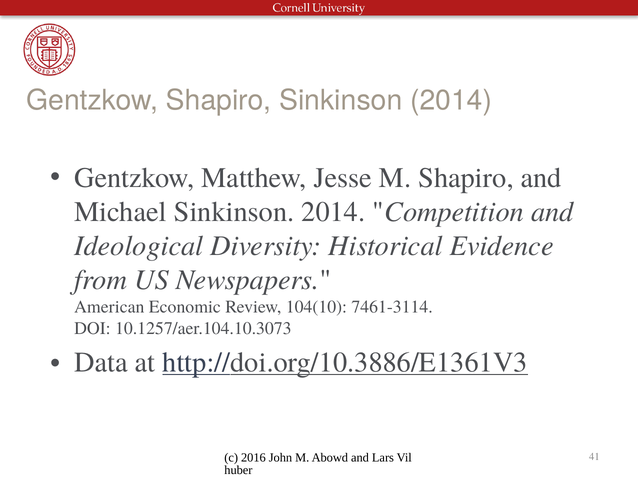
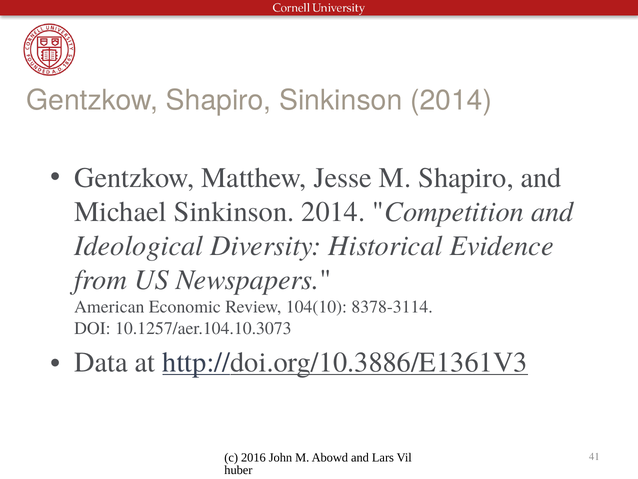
7461-3114: 7461-3114 -> 8378-3114 (392, 307)
